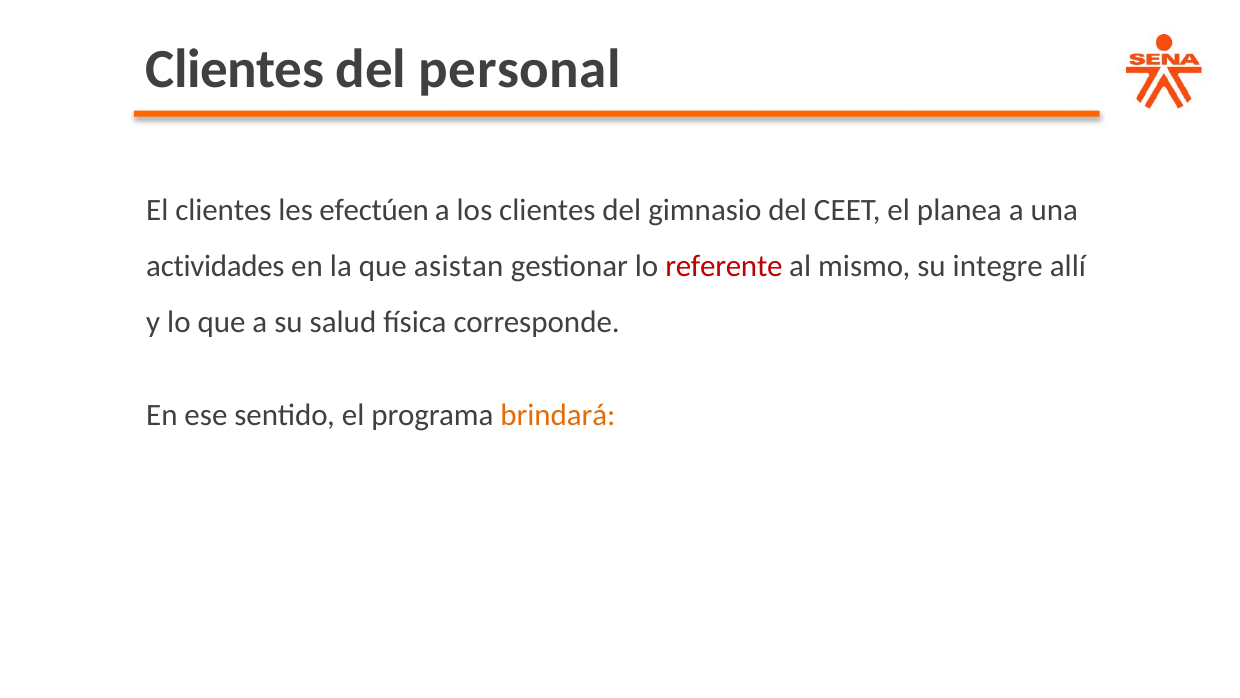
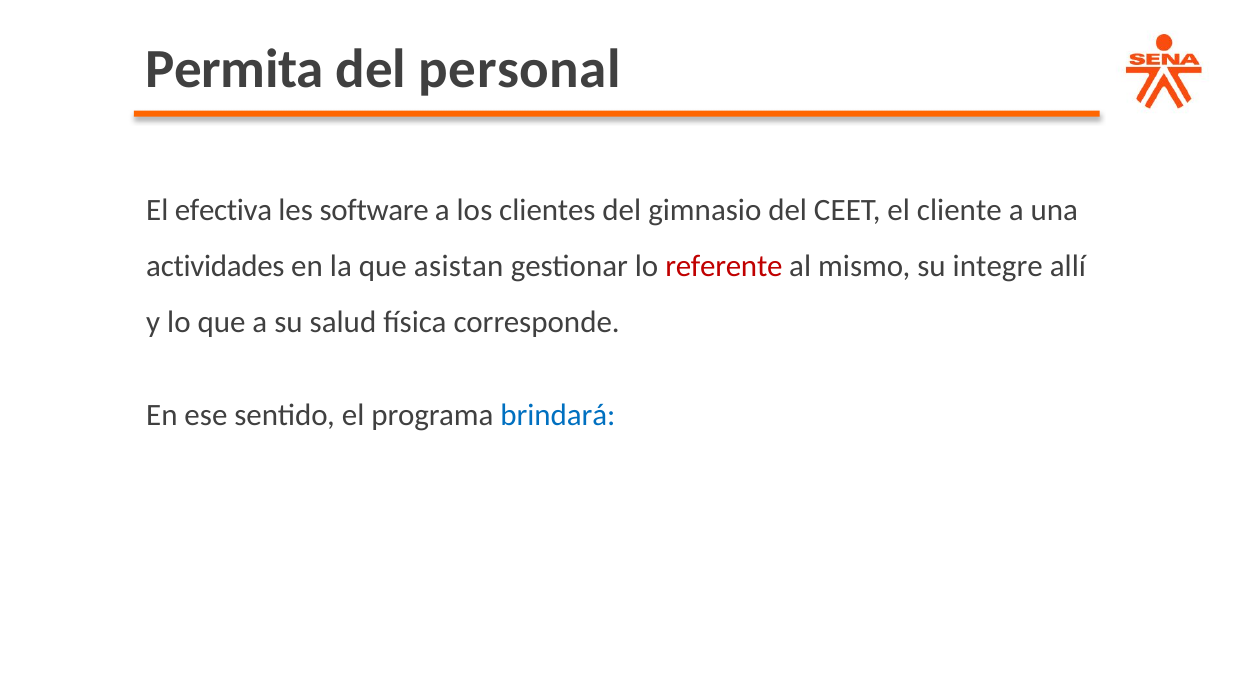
Clientes: Clientes -> Permita (235, 69)
El clientes: clientes -> efectiva (224, 210)
efectúen: efectúen -> software (374, 210)
planea: planea -> cliente (959, 210)
brindará colour: orange -> blue (558, 415)
